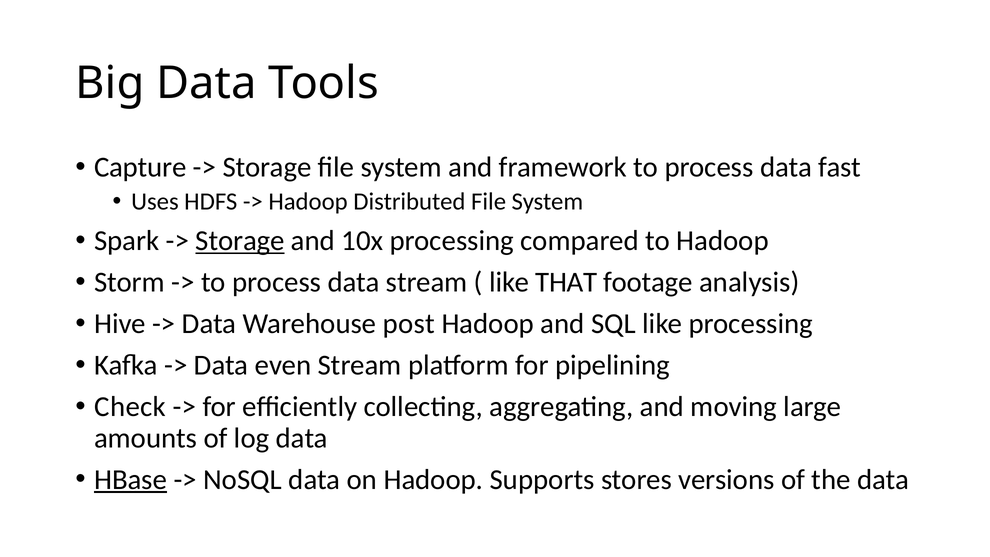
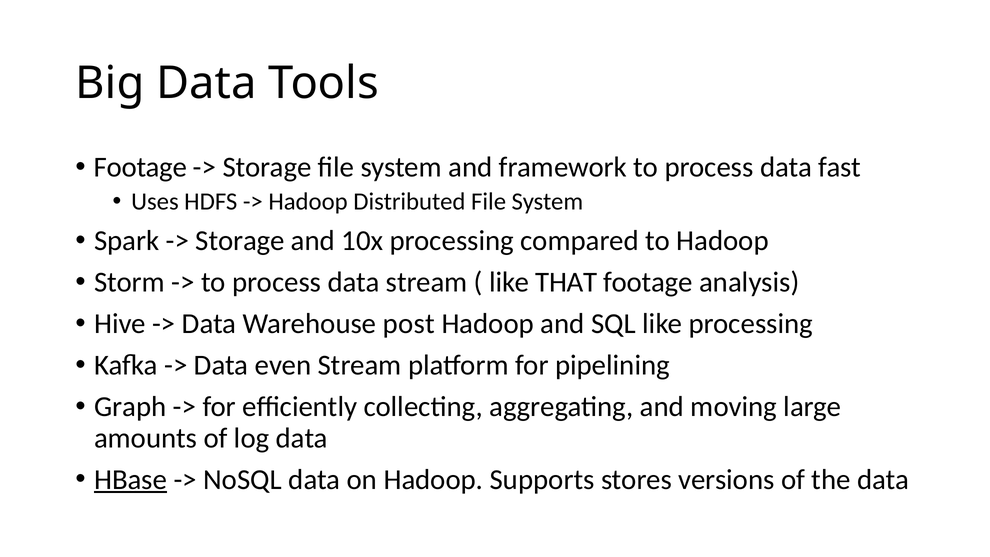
Capture: Capture -> Footage (140, 167)
Storage underline: present -> none (240, 241)
Check: Check -> Graph (130, 407)
